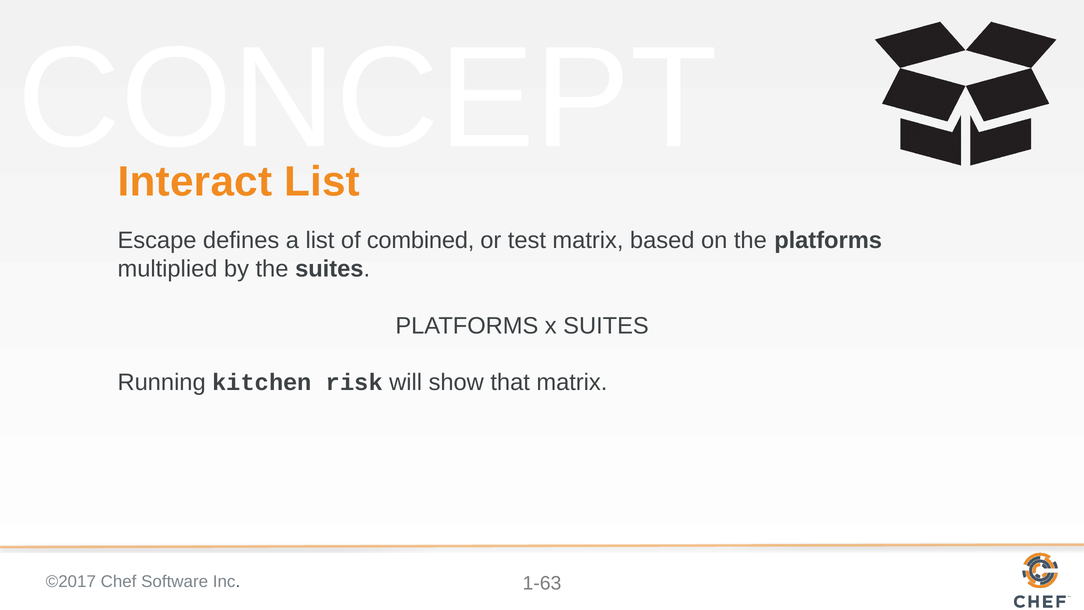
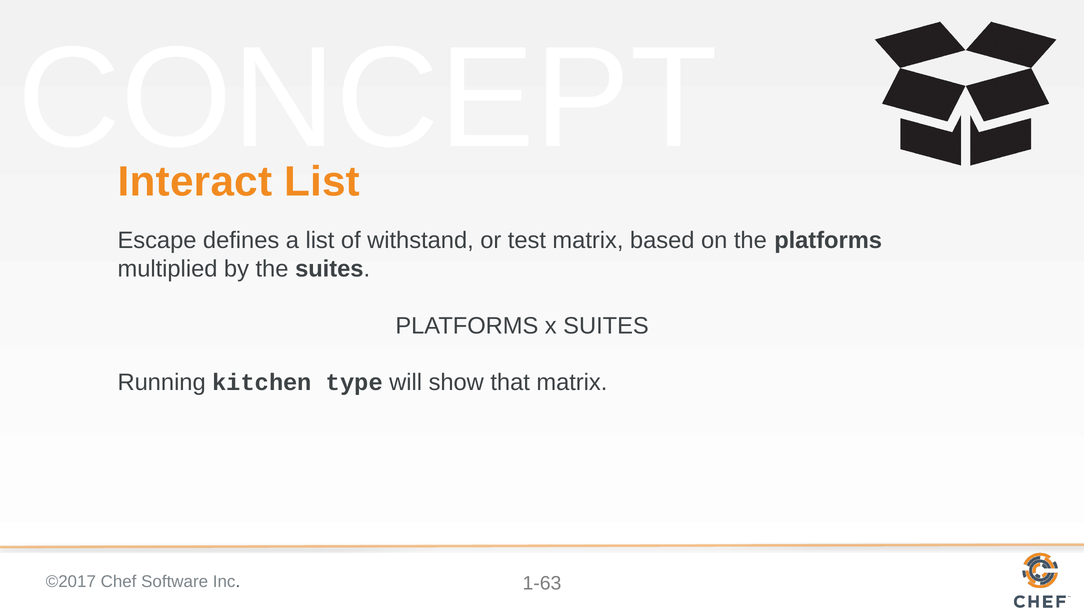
combined: combined -> withstand (420, 240)
risk: risk -> type (354, 383)
